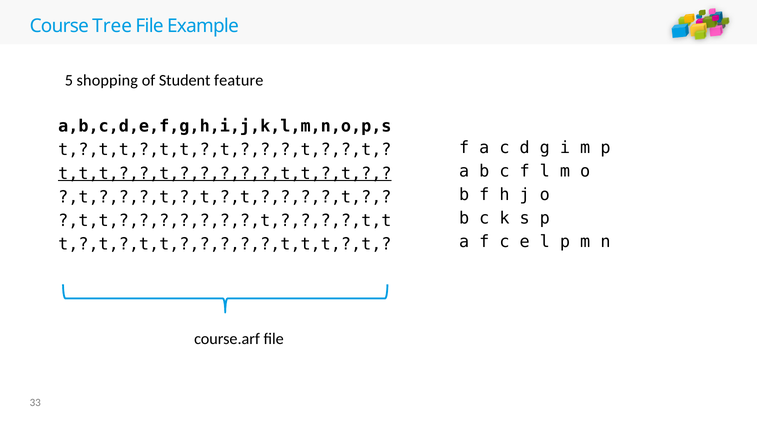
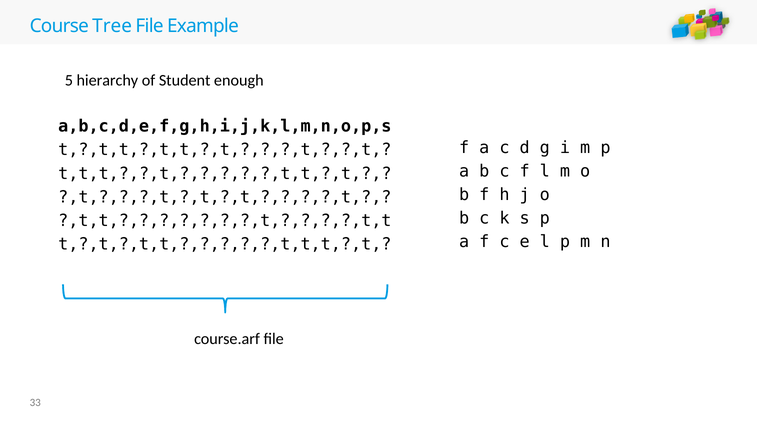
shopping: shopping -> hierarchy (107, 80)
feature: feature -> enough (239, 80)
t,t,t,?,?,t,?,?,?,?,?,t,t,?,t underline: present -> none (225, 173)
